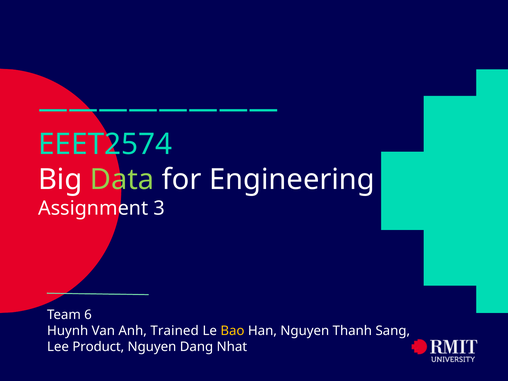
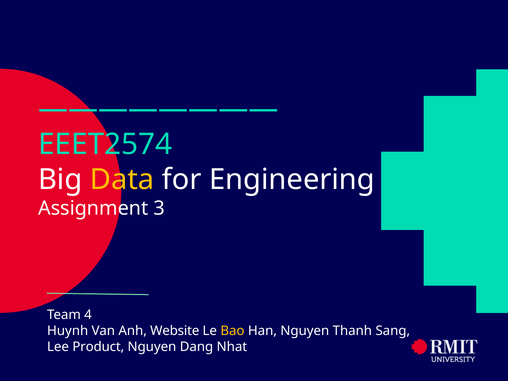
Data colour: light green -> yellow (122, 180)
6: 6 -> 4 (88, 315)
Trained: Trained -> Website (175, 331)
